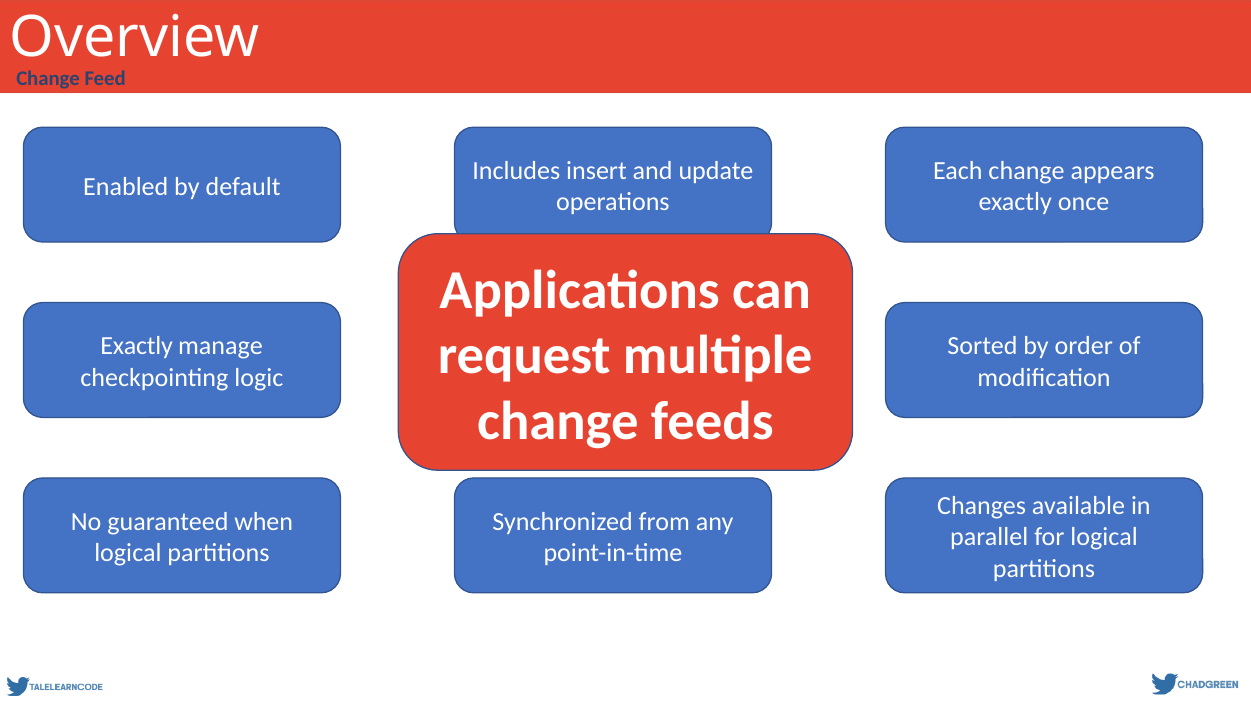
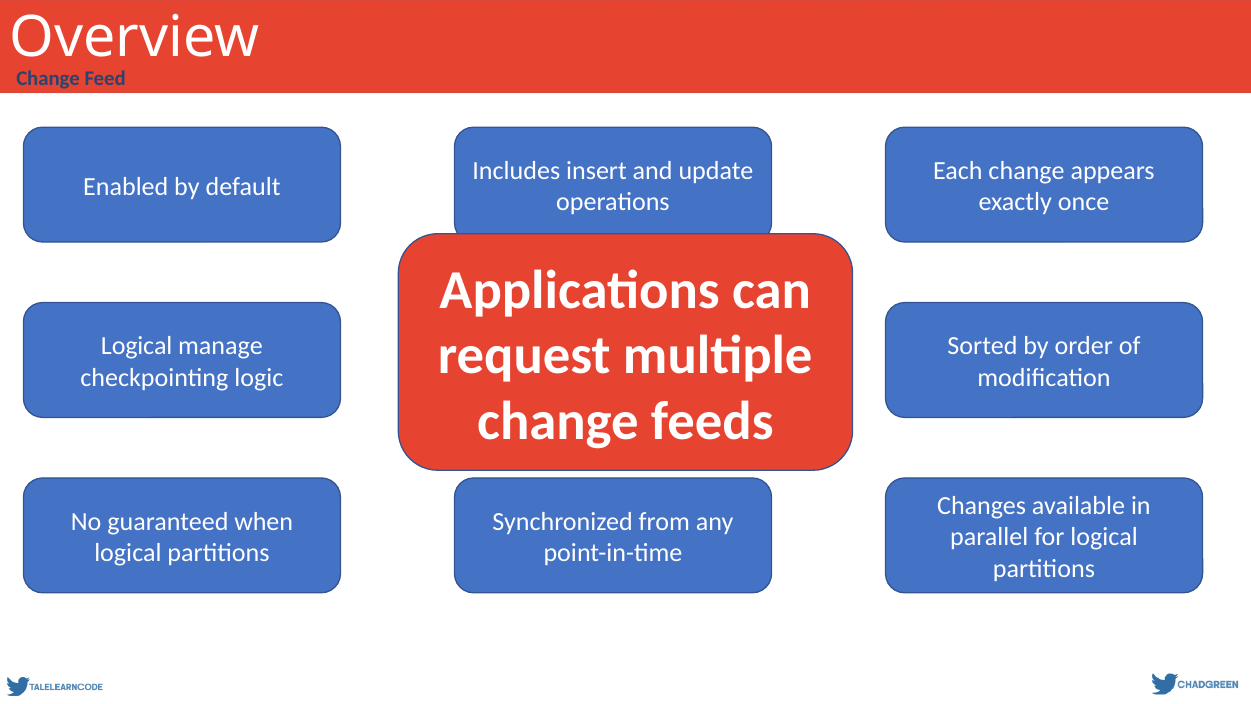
Exactly: Exactly -> Logical (137, 346)
